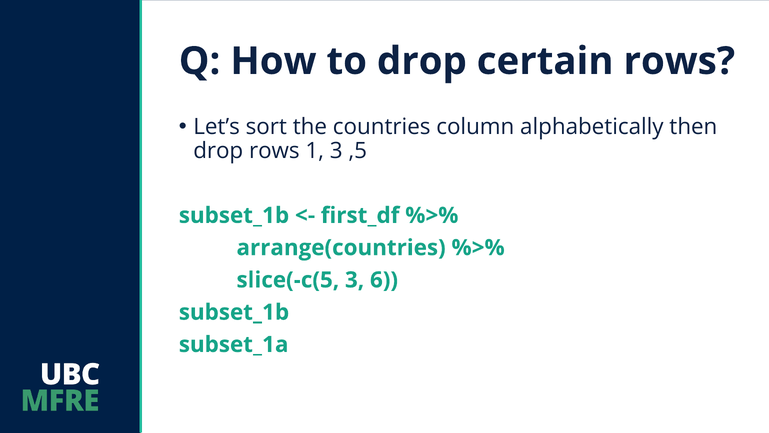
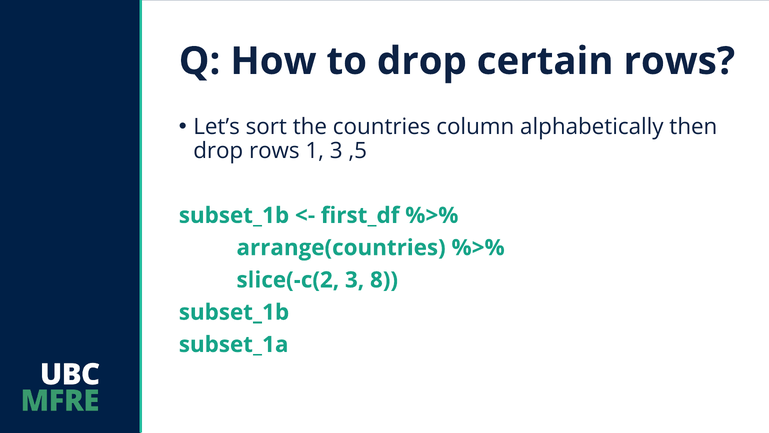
slice(-c(5: slice(-c(5 -> slice(-c(2 (288, 280)
6: 6 -> 8 (384, 280)
